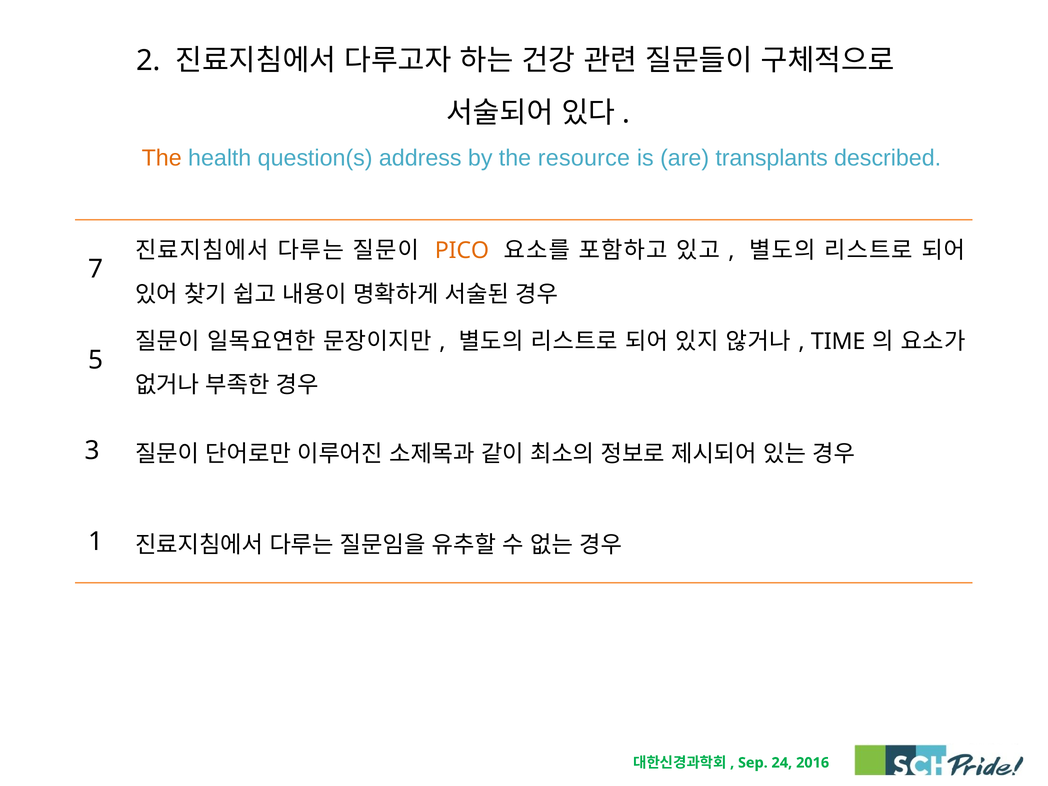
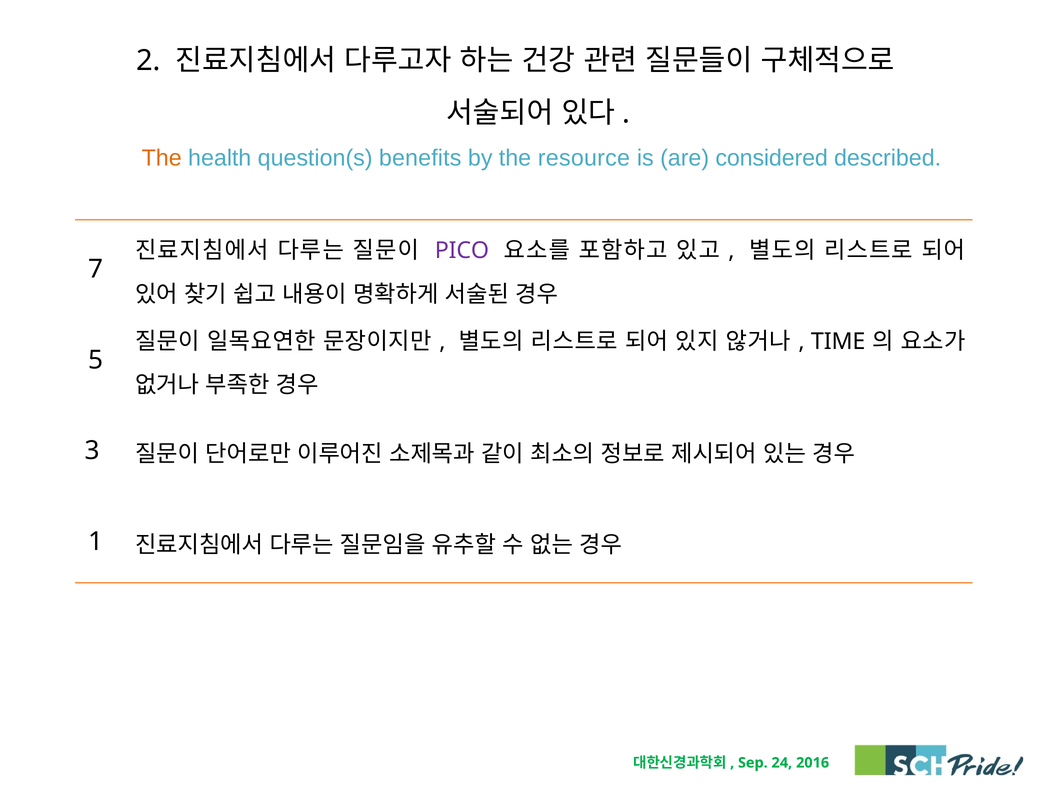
address: address -> benefits (420, 158)
transplants: transplants -> considered (772, 158)
PICO colour: orange -> purple (462, 251)
